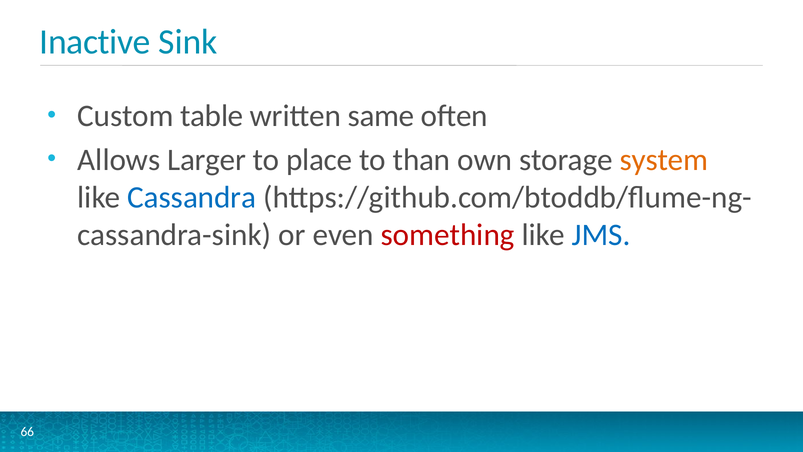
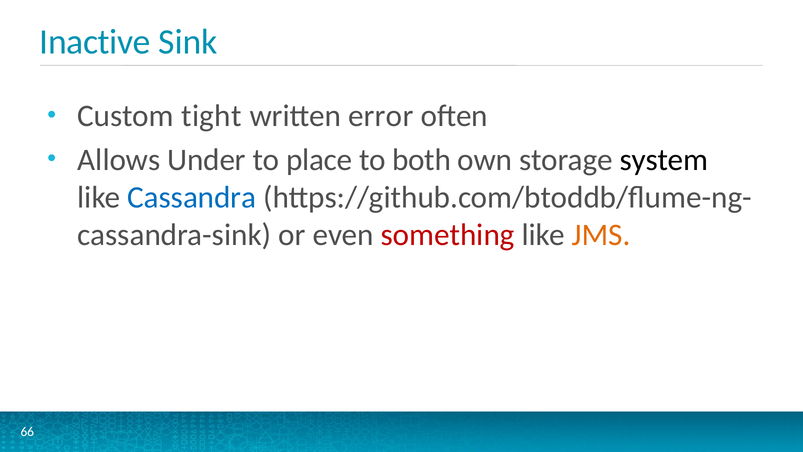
table: table -> tight (211, 116)
same: same -> error (381, 116)
Larger: Larger -> Under (207, 160)
than: than -> both (422, 160)
system colour: orange -> black (664, 160)
JMS colour: blue -> orange (601, 235)
